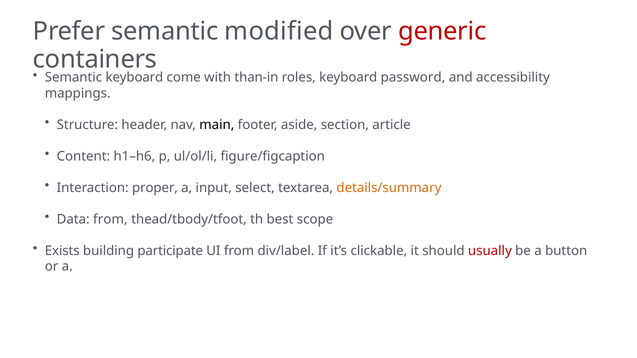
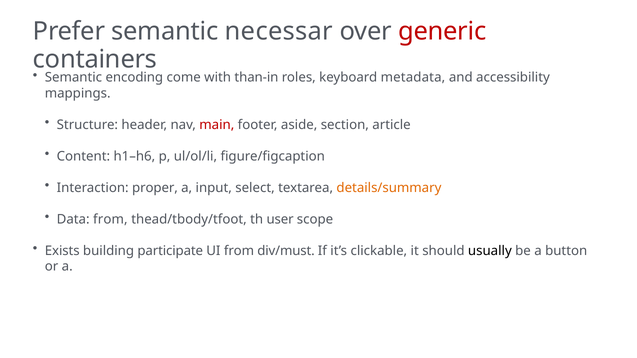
modified: modified -> necessar (279, 32)
Semantic keyboard: keyboard -> encoding (134, 77)
password: password -> metadata (413, 77)
main colour: black -> red (217, 125)
best: best -> user (280, 219)
div/label: div/label -> div/must (286, 251)
usually colour: red -> black (490, 251)
